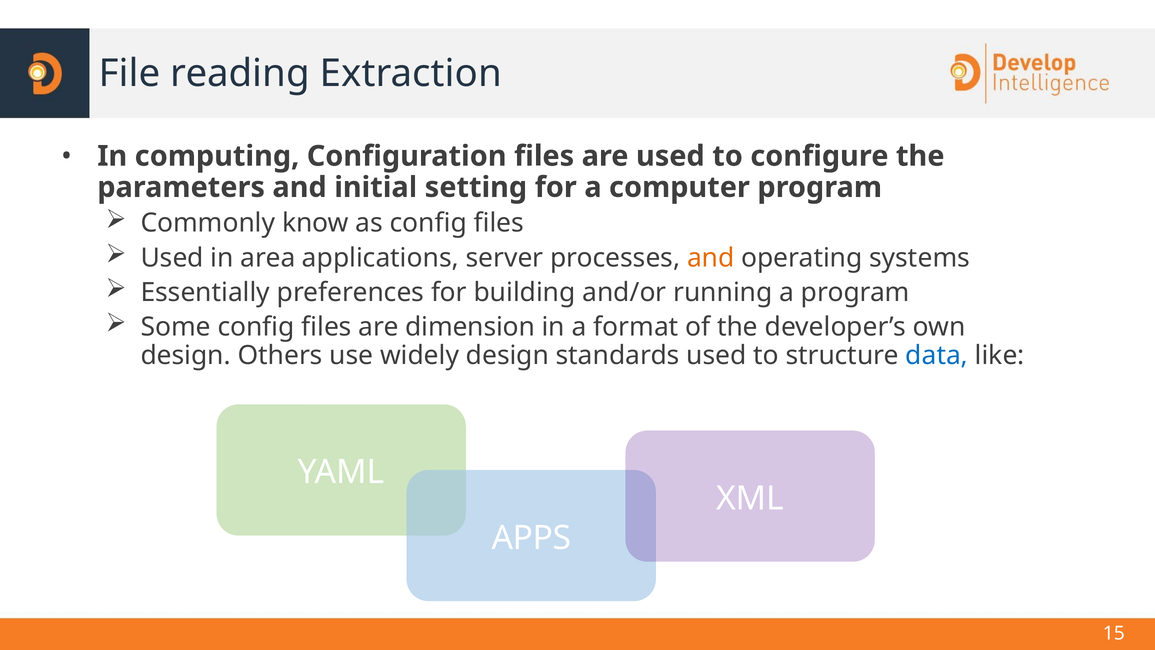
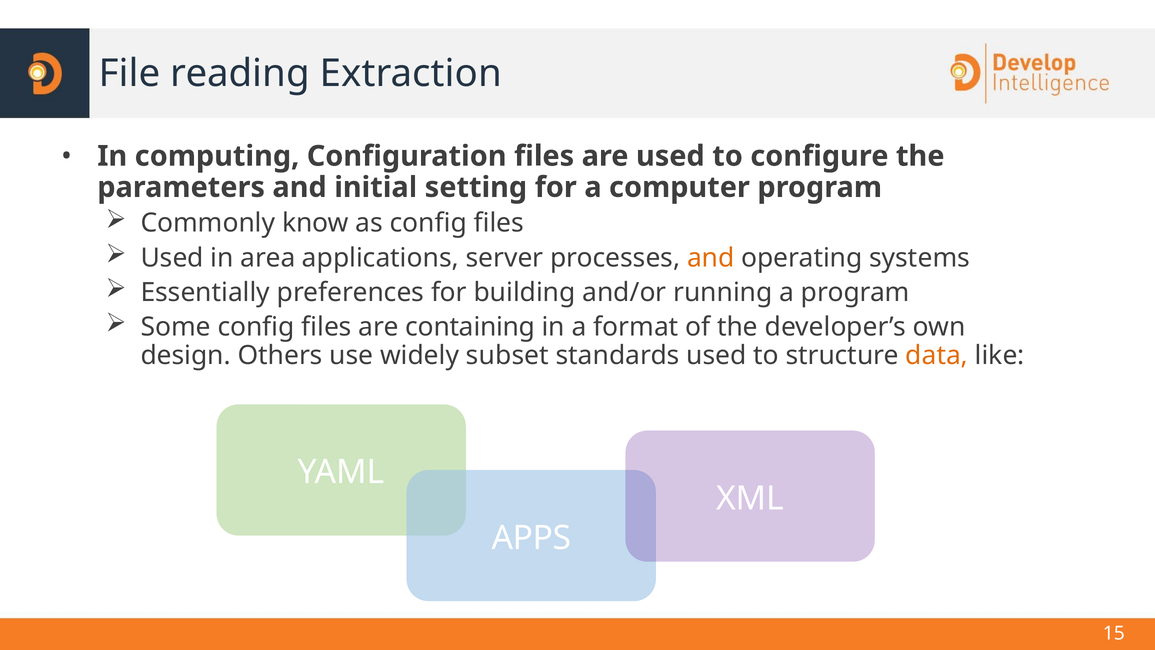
dimension: dimension -> containing (470, 327)
widely design: design -> subset (507, 355)
data colour: blue -> orange (937, 355)
